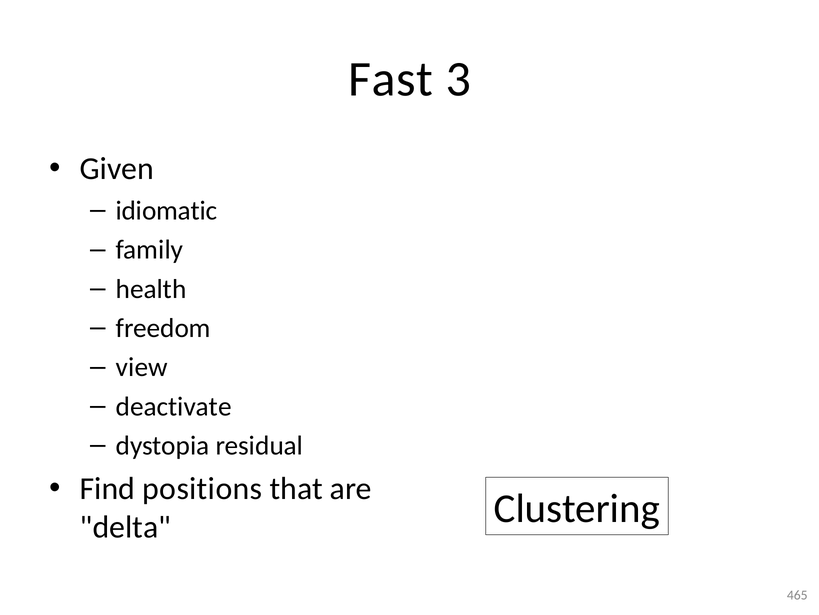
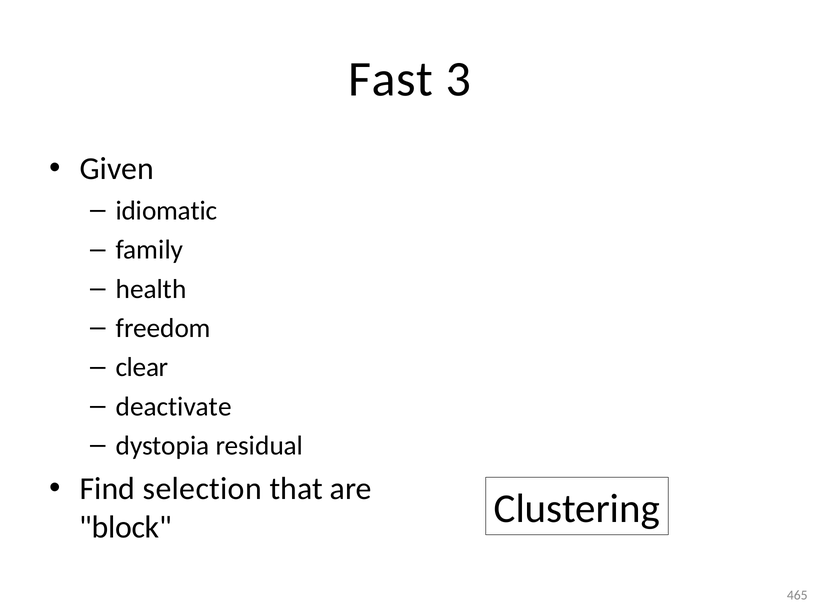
view: view -> clear (142, 367)
positions: positions -> selection (202, 488)
delta: delta -> block (126, 527)
